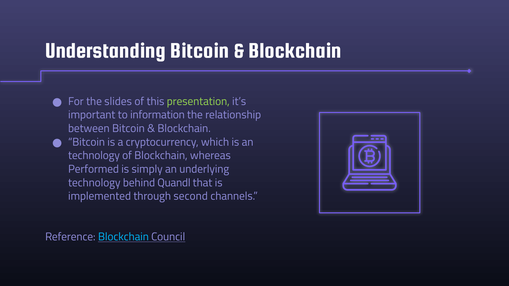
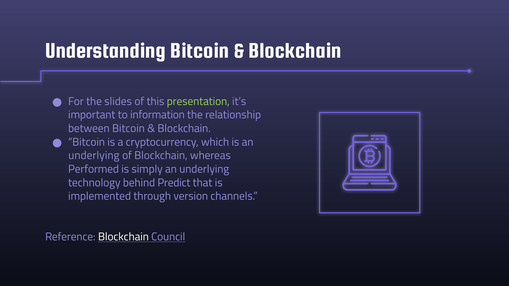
technology: technology -> underlying (94, 156)
Quandl: Quandl -> Predict (174, 183)
second: second -> version (191, 196)
Blockchain colour: light blue -> white (123, 237)
